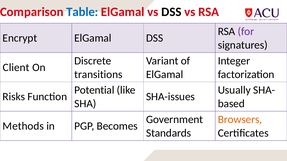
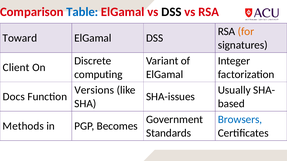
for colour: purple -> orange (246, 32)
Encrypt: Encrypt -> Toward (20, 38)
transitions: transitions -> computing (98, 75)
Potential: Potential -> Versions (94, 90)
Risks: Risks -> Docs (14, 97)
Browsers colour: orange -> blue (240, 120)
